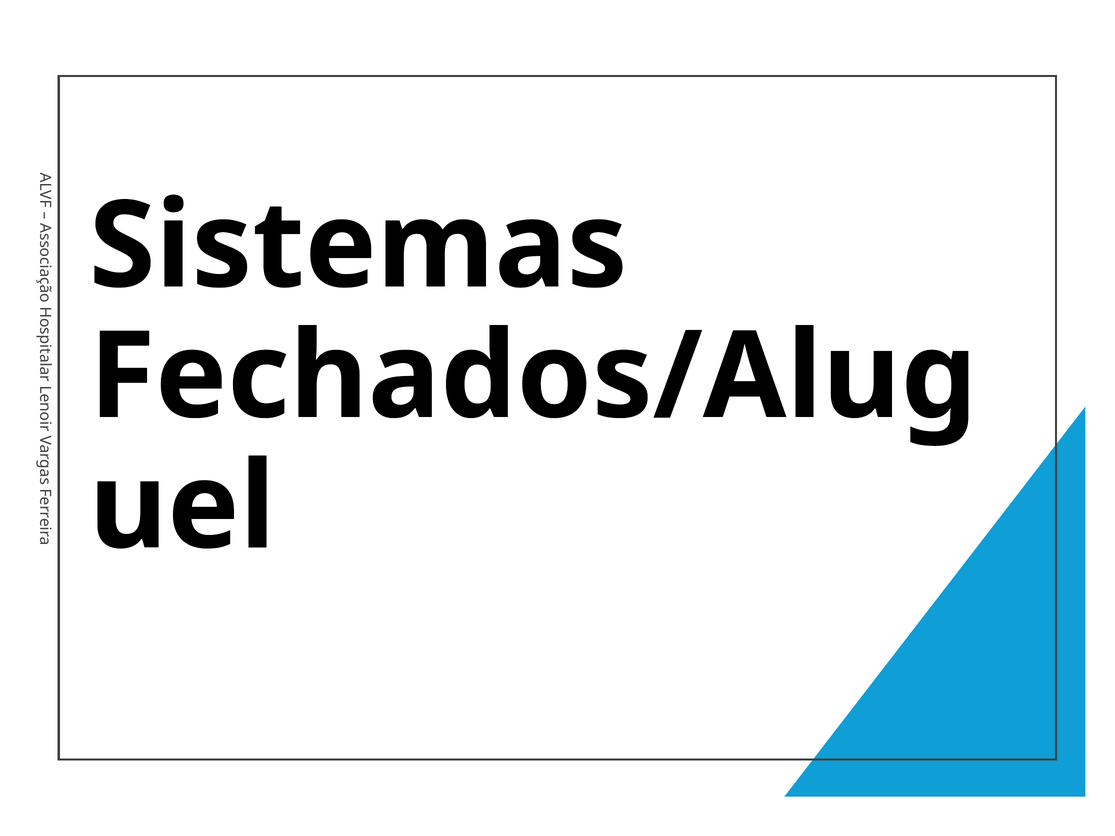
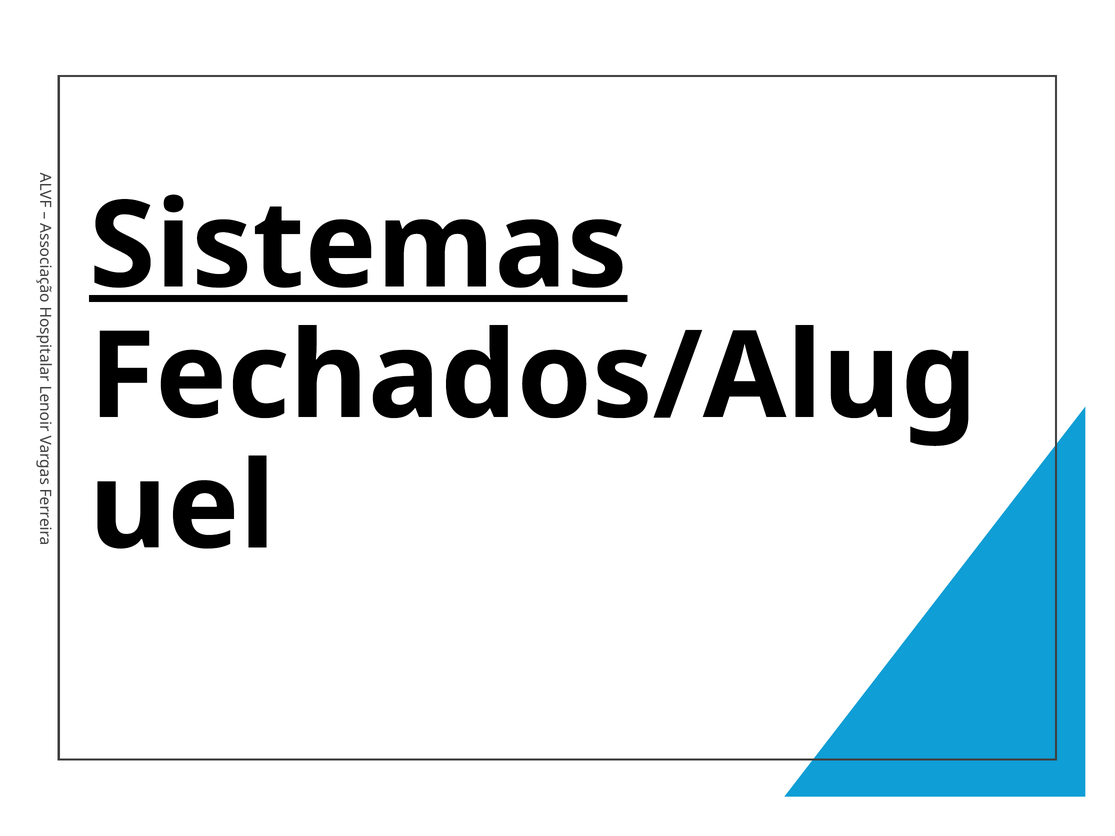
Sistemas underline: none -> present (358, 247)
